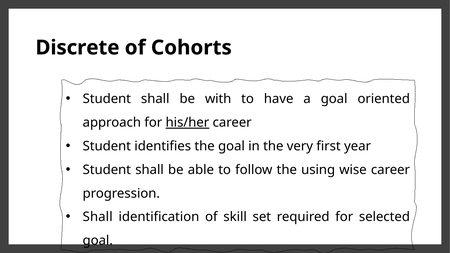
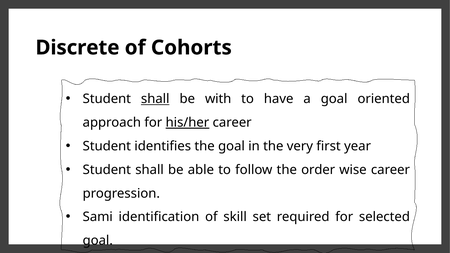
shall underline: none -> present (155, 99)
using: using -> order (318, 170)
Shall: Shall -> Sami (98, 217)
